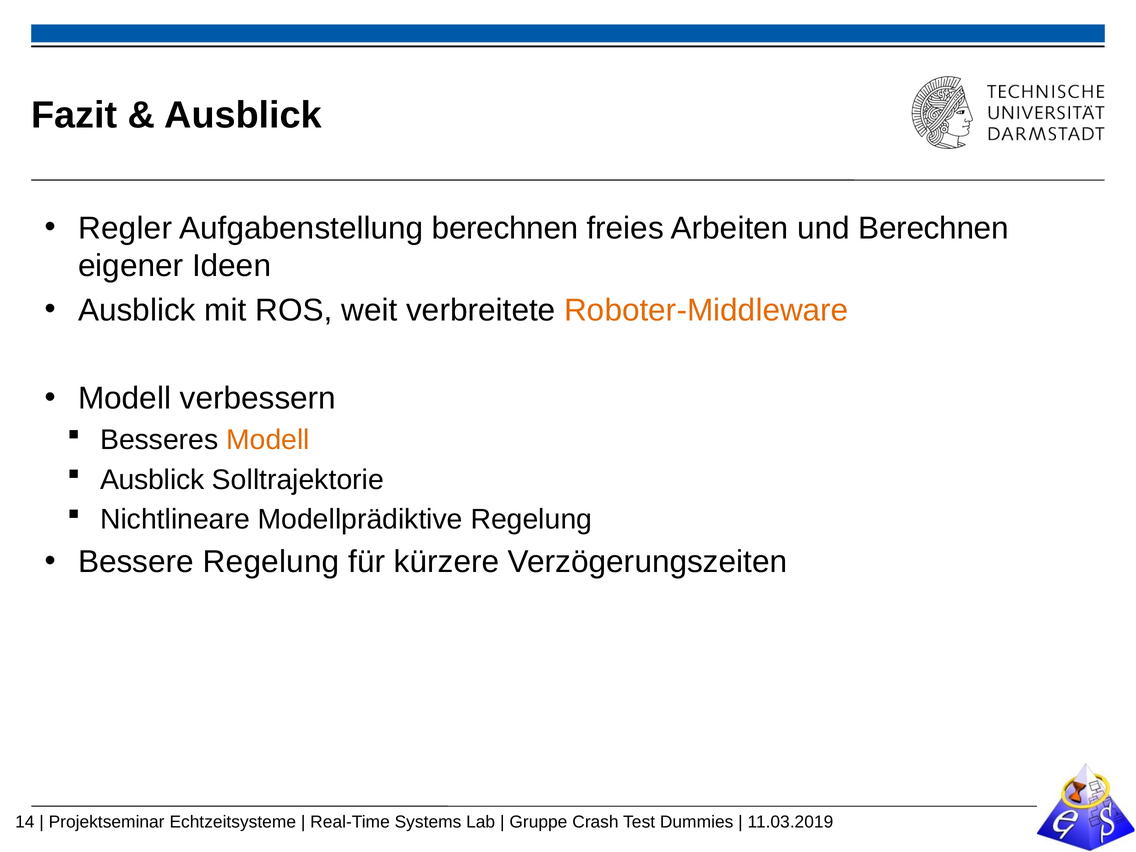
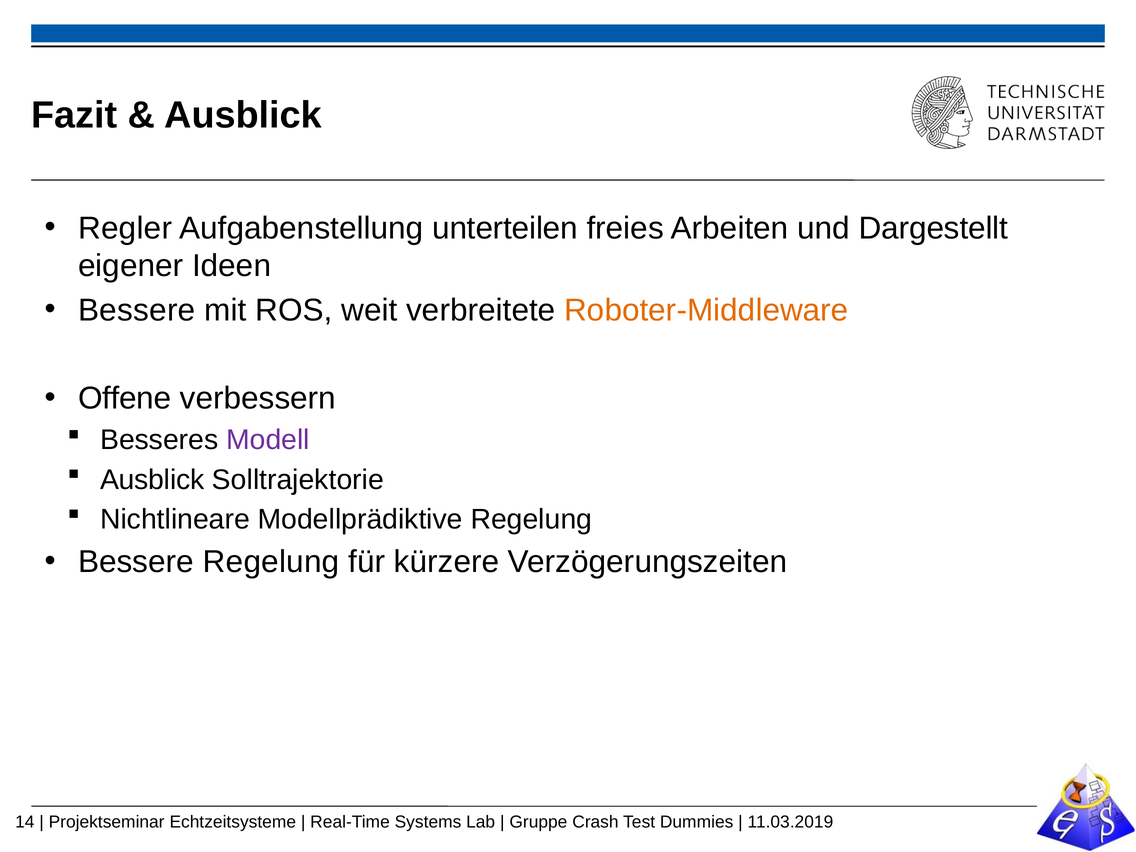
Aufgabenstellung berechnen: berechnen -> unterteilen (505, 228)
und Berechnen: Berechnen -> Dargestellt (933, 228)
Ausblick: Ausblick -> Bessere (137, 310)
Modell: Modell -> Offene (125, 399)
Modell colour: orange -> purple (268, 440)
